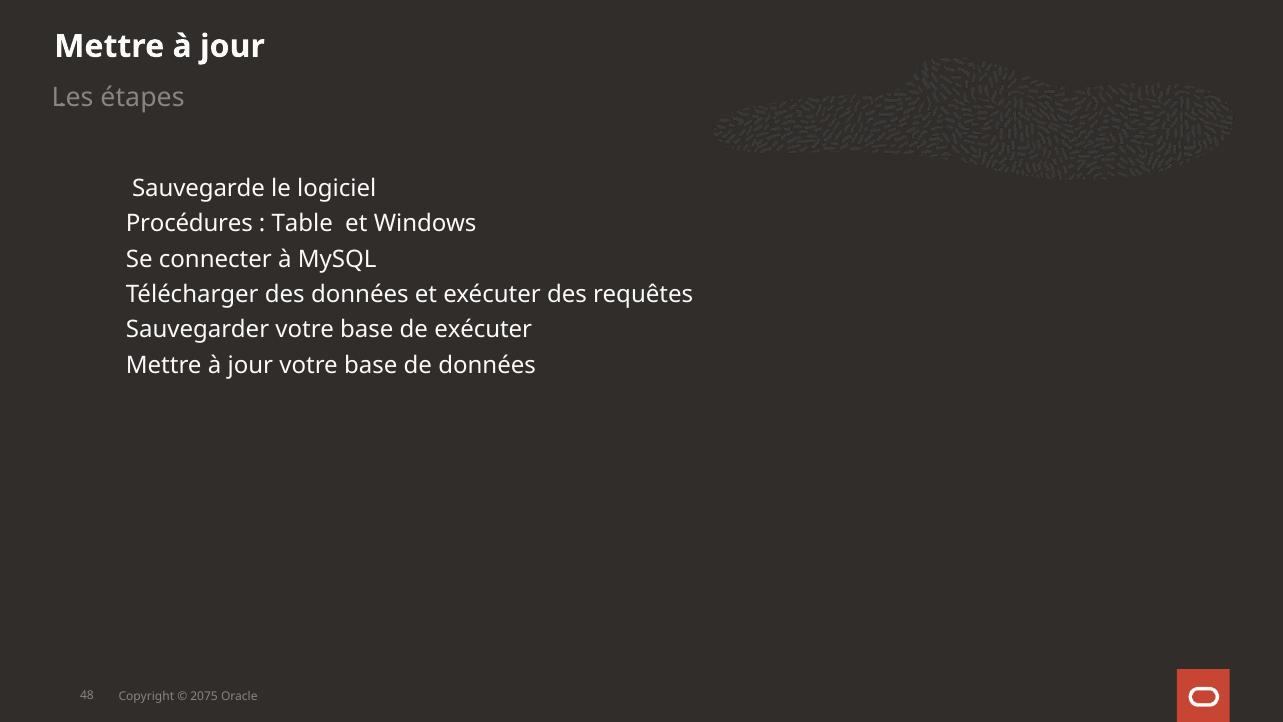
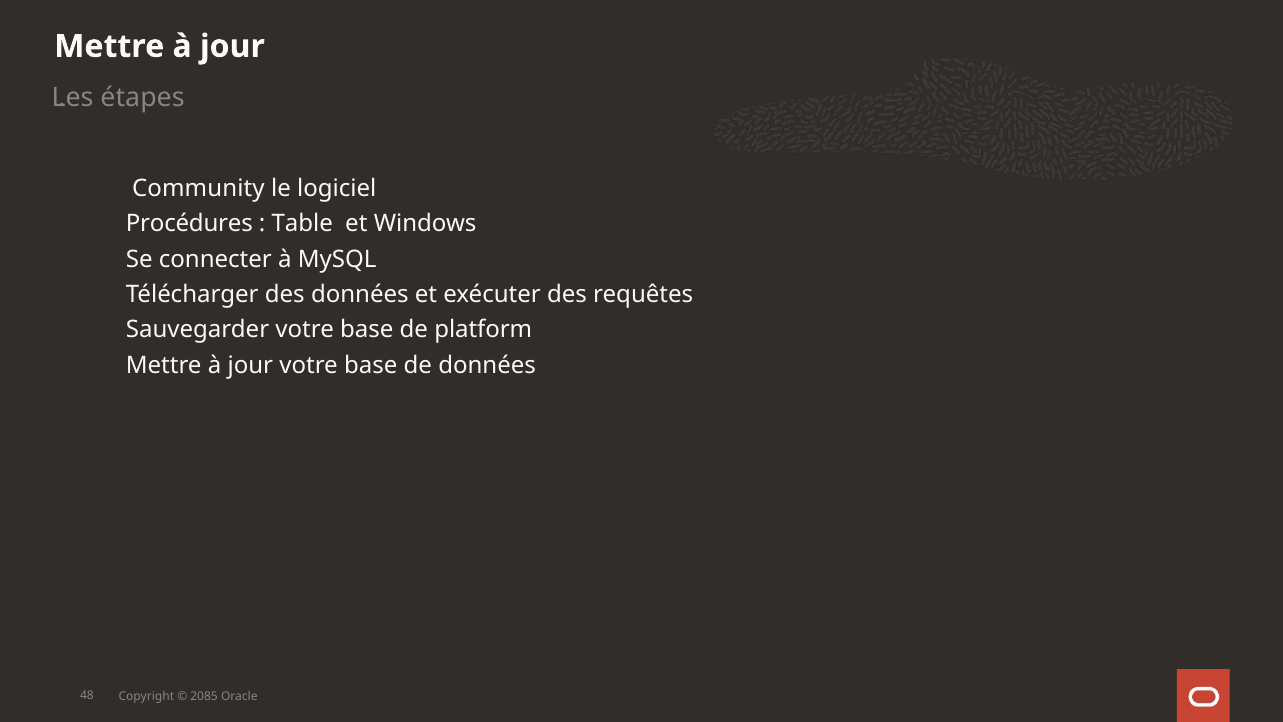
Sauvegarde: Sauvegarde -> Community (198, 188)
de exécuter: exécuter -> platform (483, 330)
2075: 2075 -> 2085 (204, 696)
